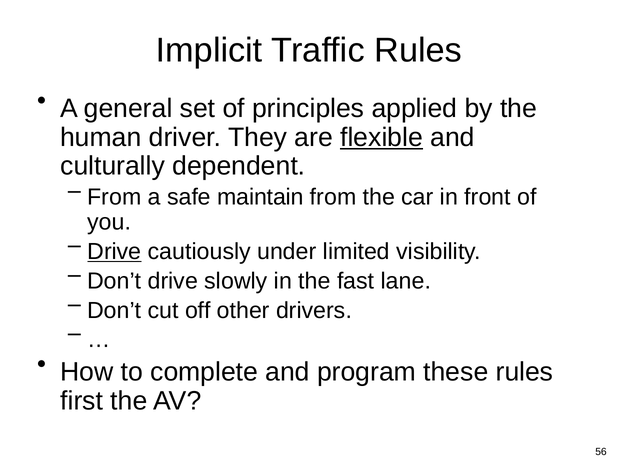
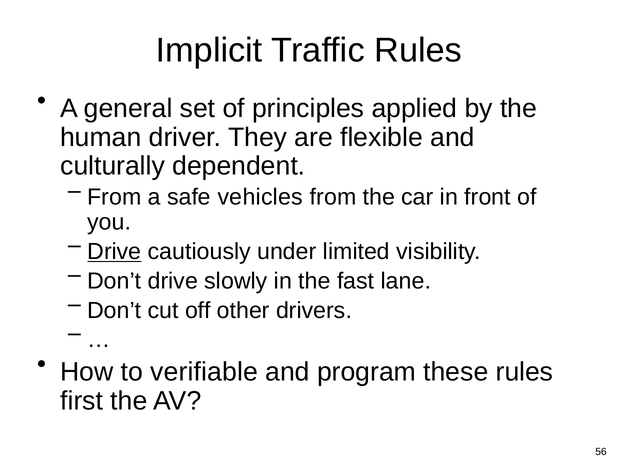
flexible underline: present -> none (382, 137)
maintain: maintain -> vehicles (260, 197)
complete: complete -> verifiable (204, 372)
